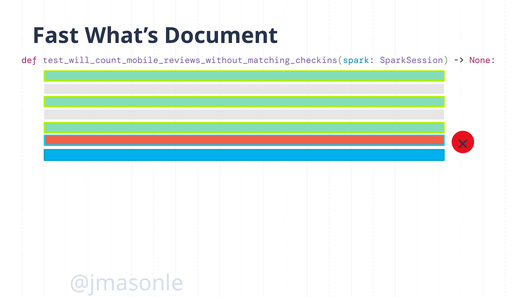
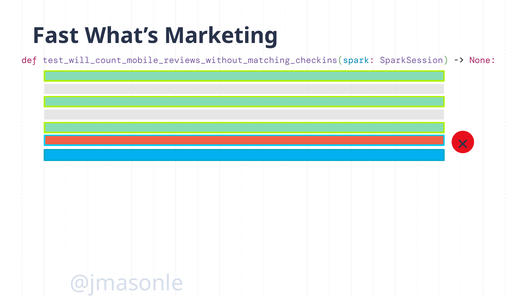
Document: Document -> Marketing (221, 36)
